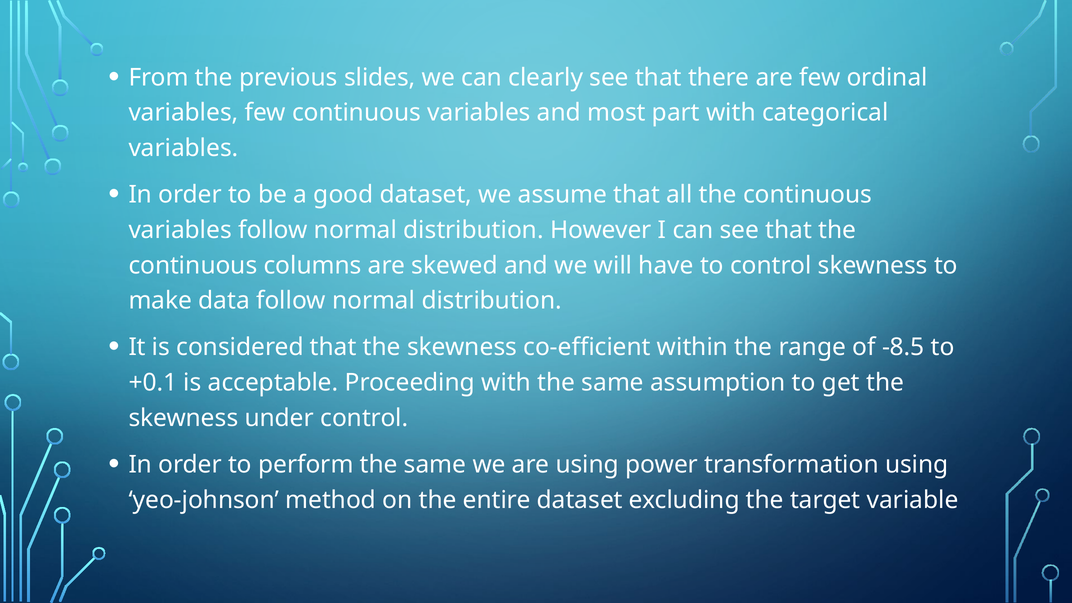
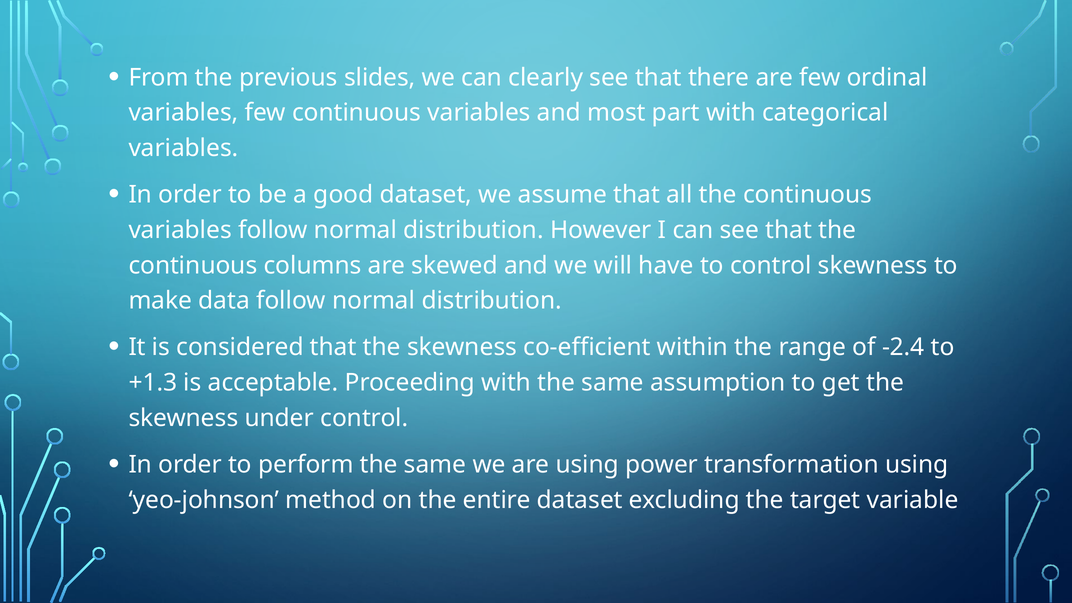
-8.5: -8.5 -> -2.4 (903, 347)
+0.1: +0.1 -> +1.3 (153, 383)
